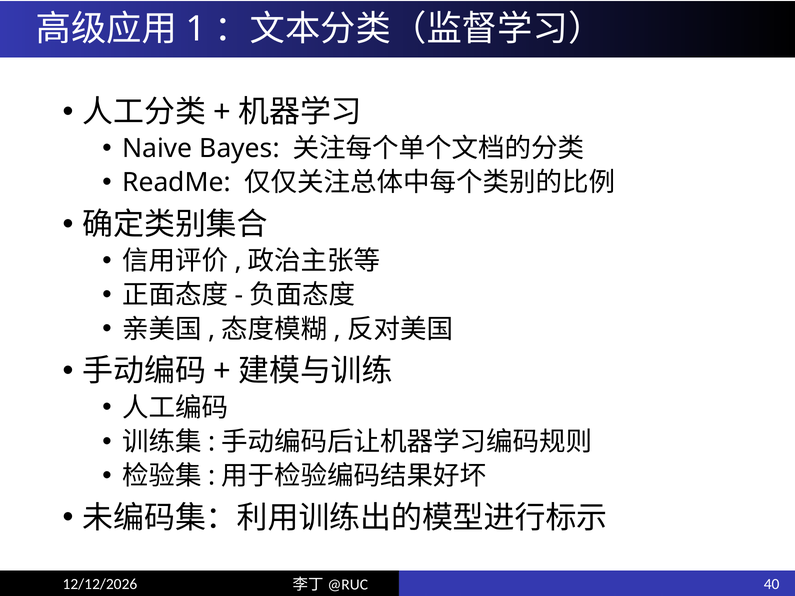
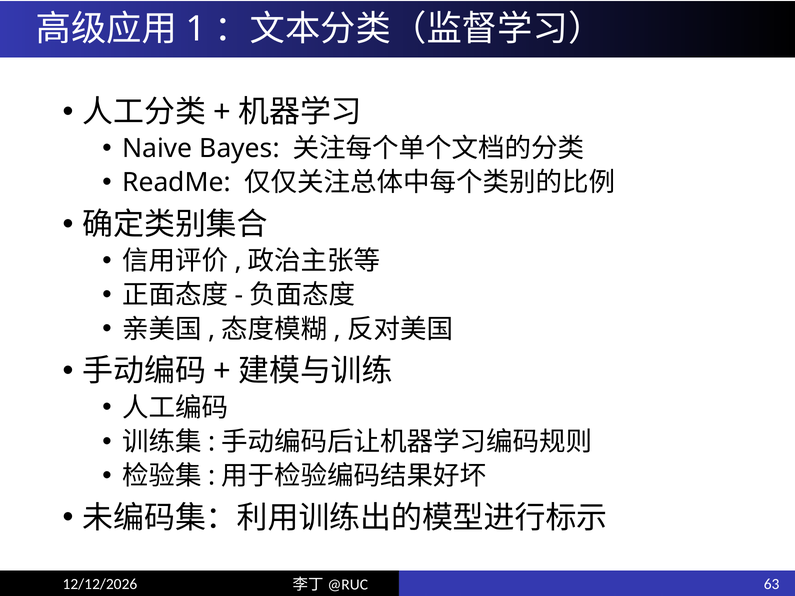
40: 40 -> 63 (772, 585)
